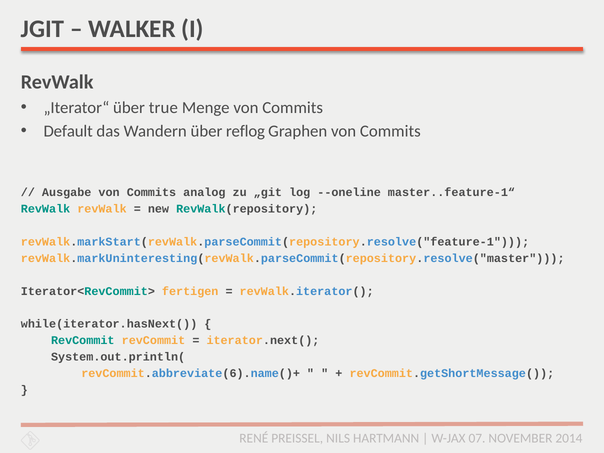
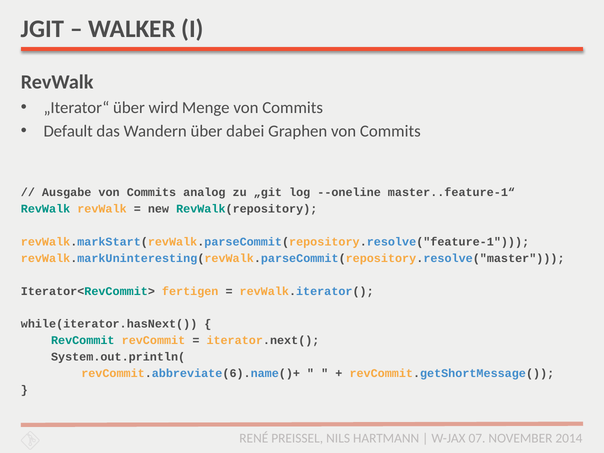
true: true -> wird (163, 108)
reflog: reflog -> dabei (245, 131)
